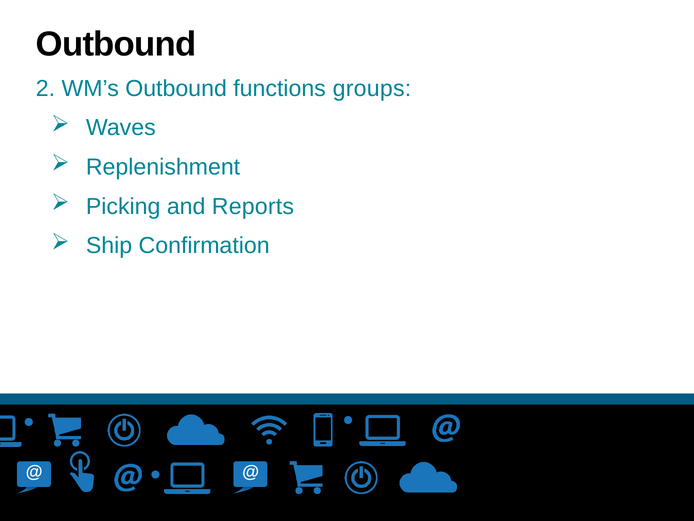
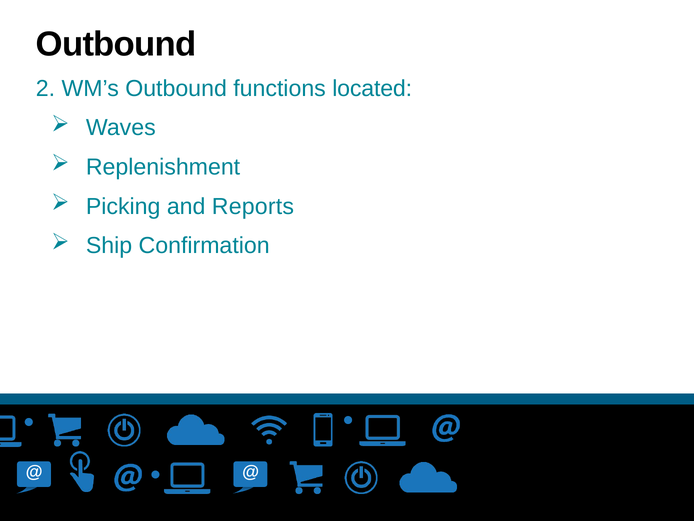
groups: groups -> located (372, 88)
